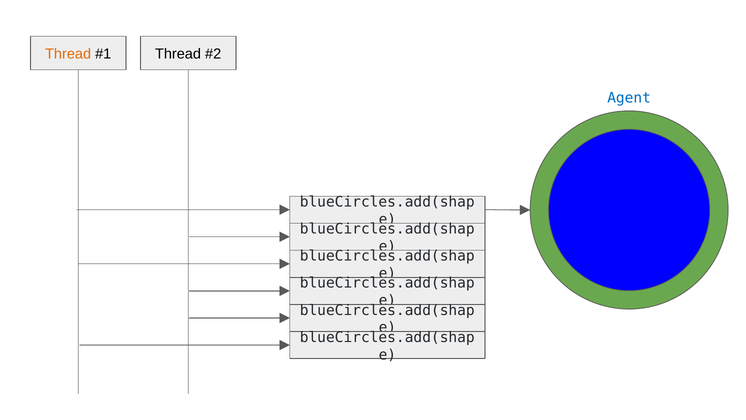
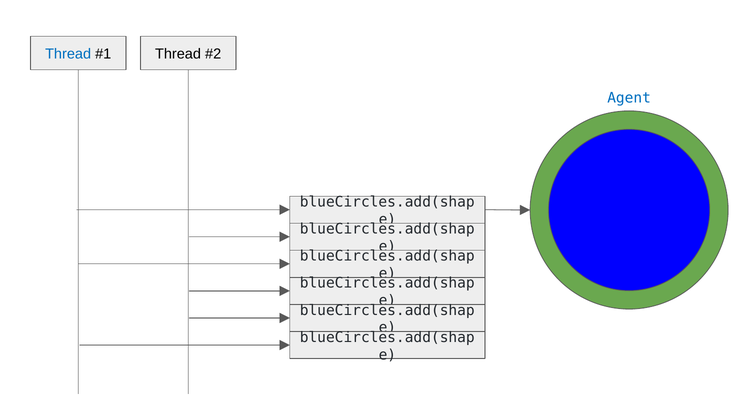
Thread colour: orange -> blue (68, 54)
